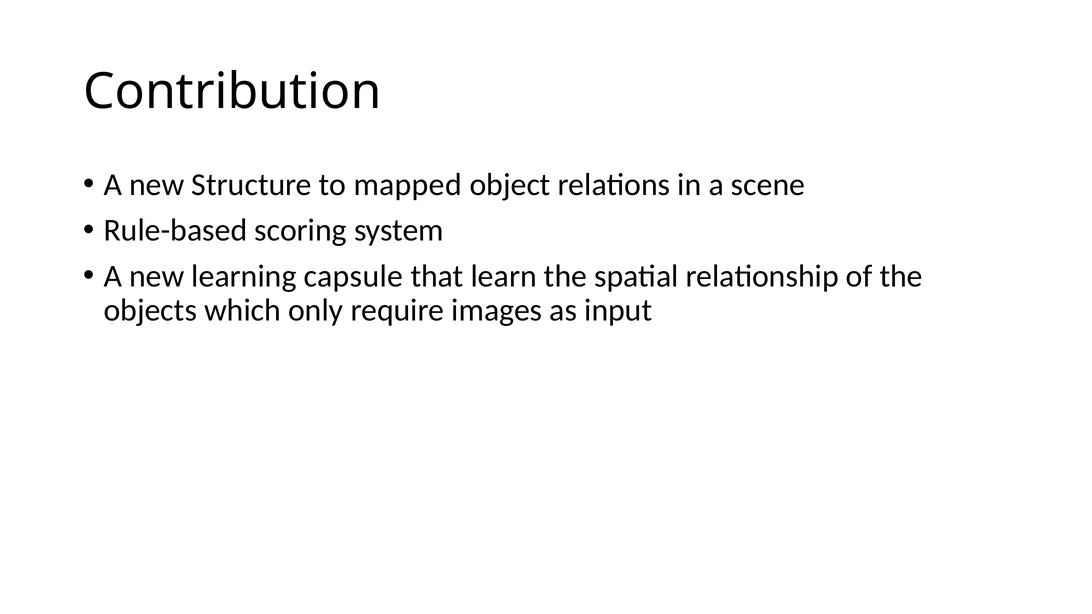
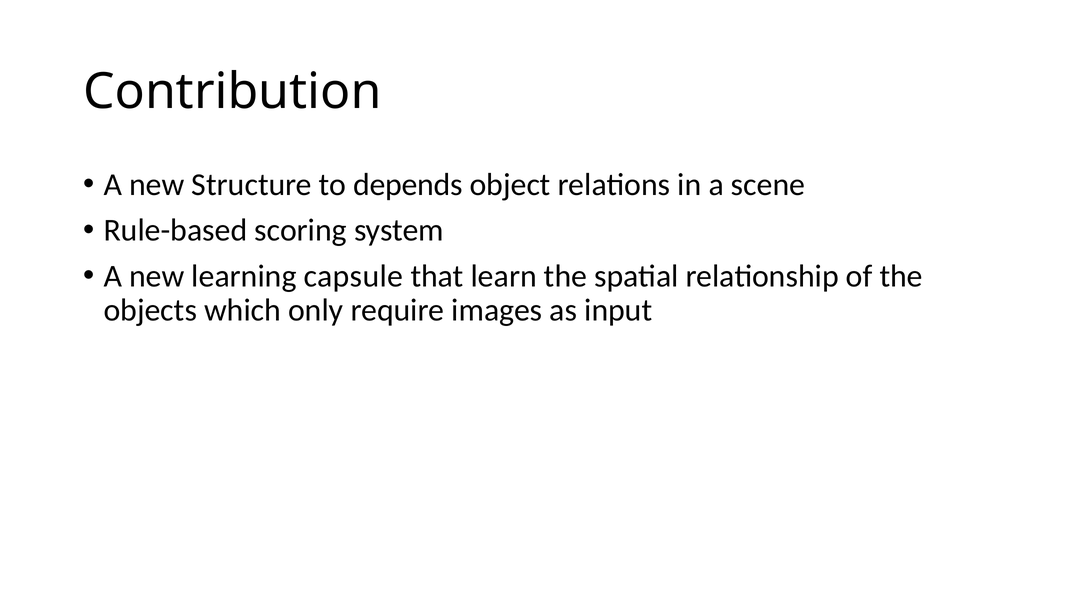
mapped: mapped -> depends (408, 185)
